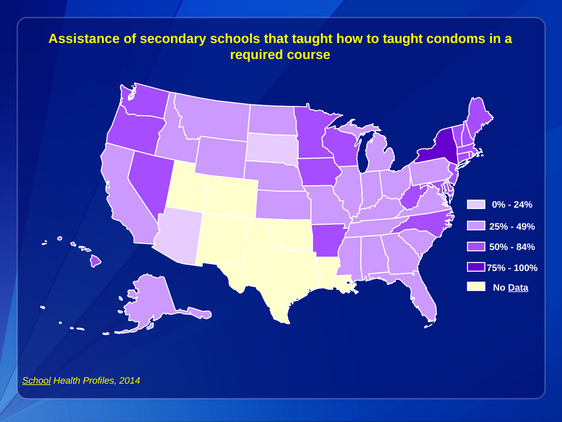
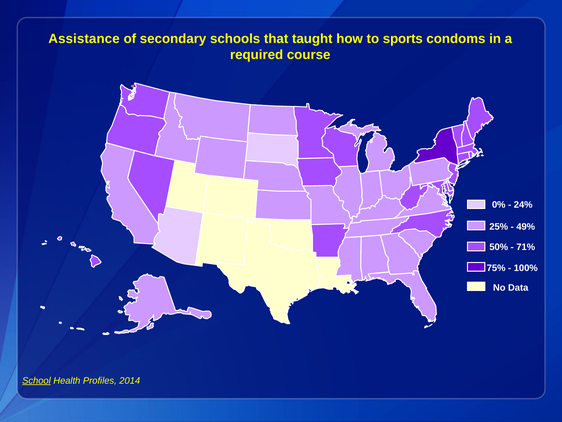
to taught: taught -> sports (403, 39)
84%: 84% -> 71% (526, 247)
Data underline: present -> none (518, 287)
